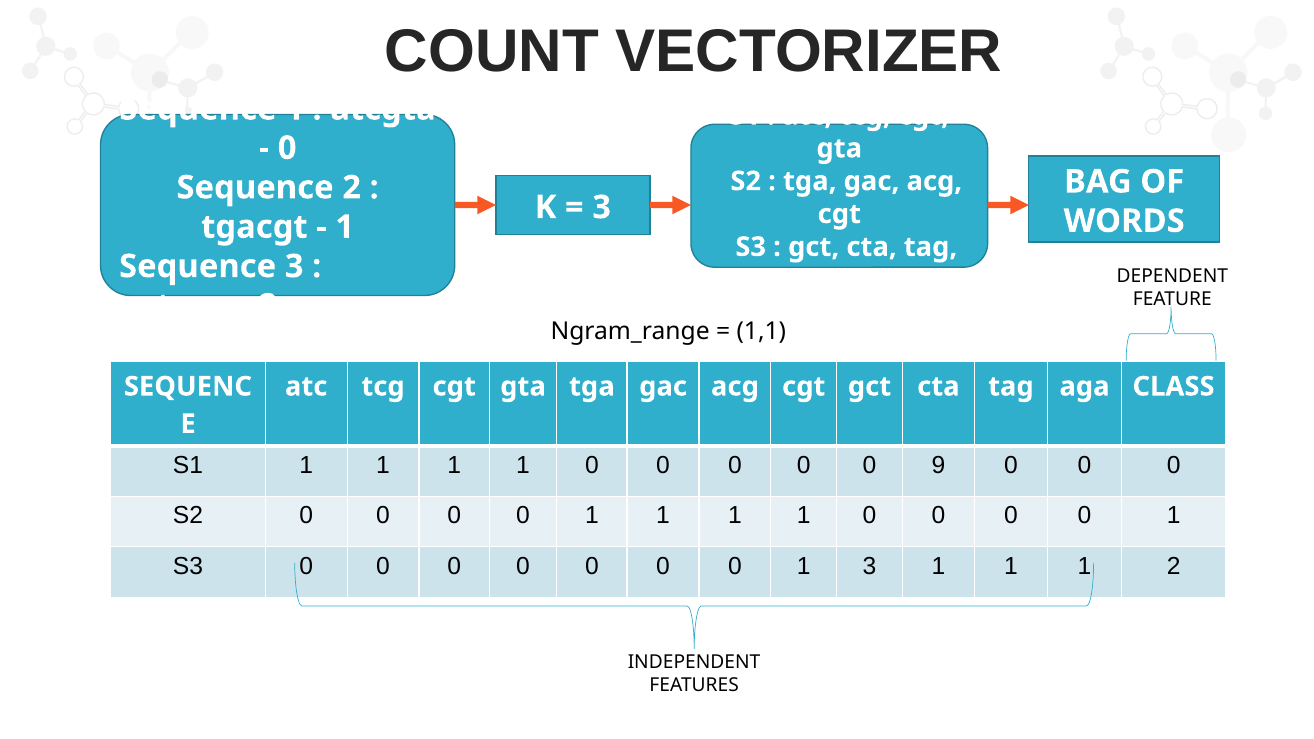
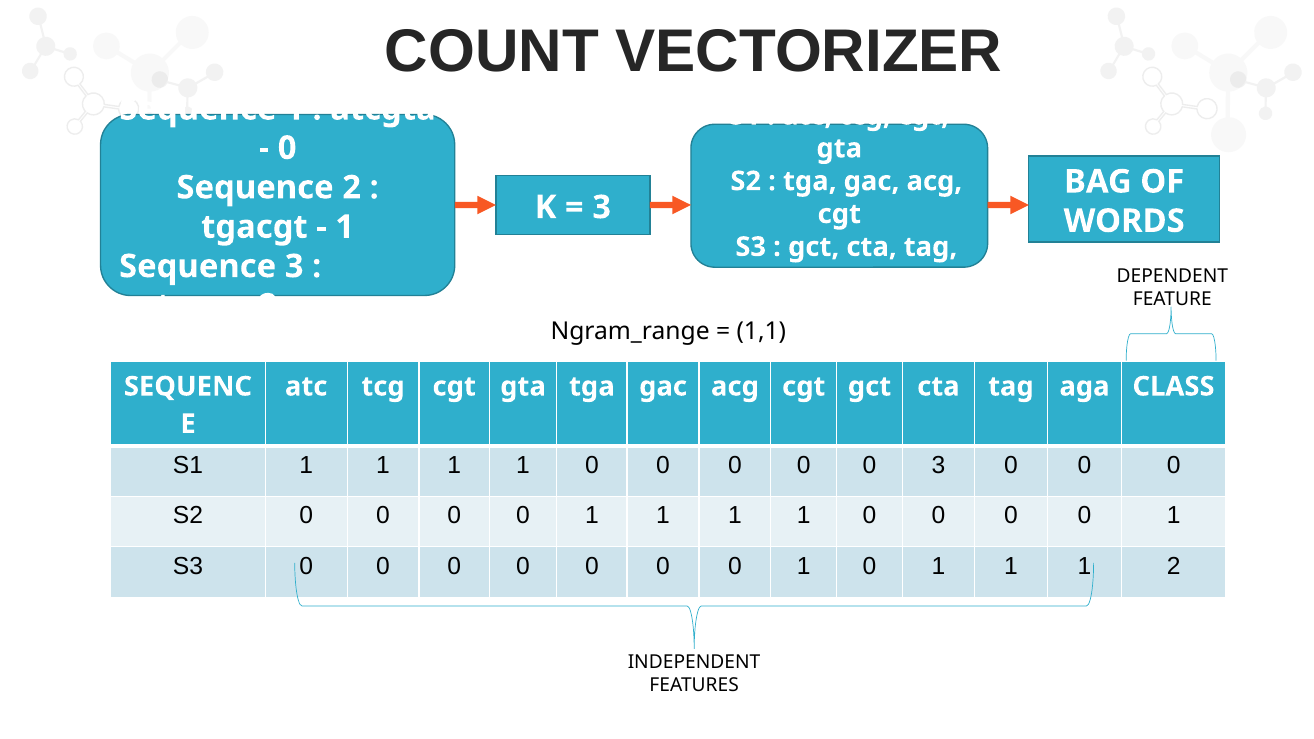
0 9: 9 -> 3 (938, 465)
0 1 3: 3 -> 0 (870, 566)
